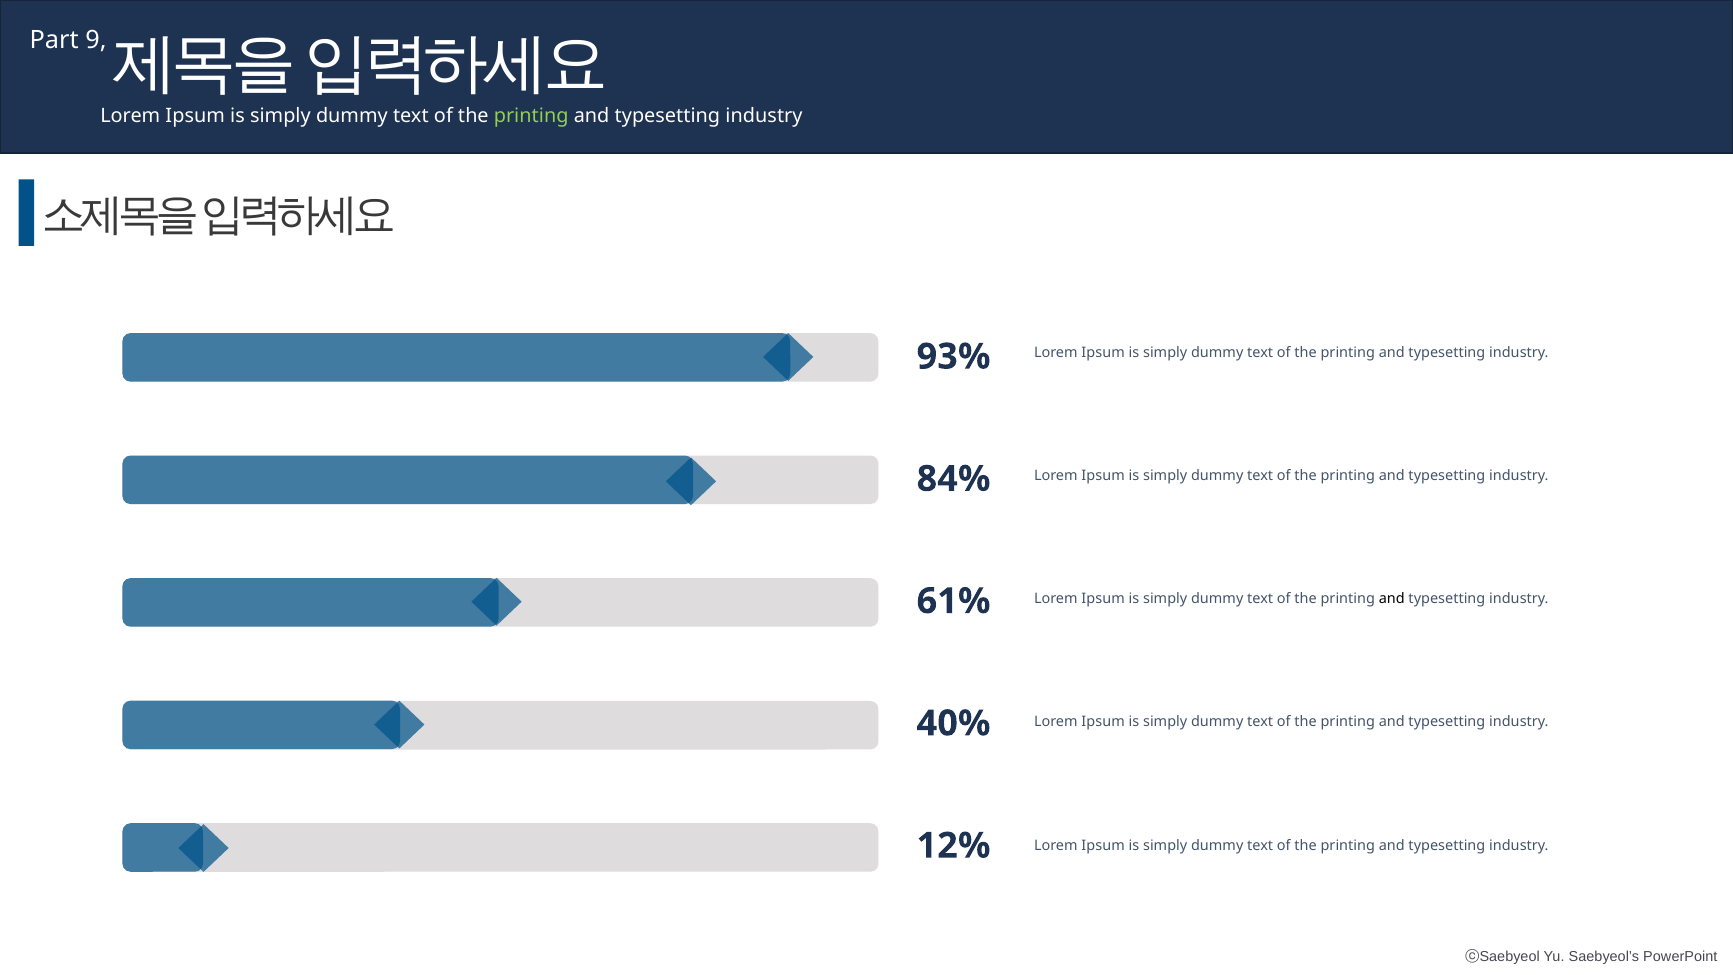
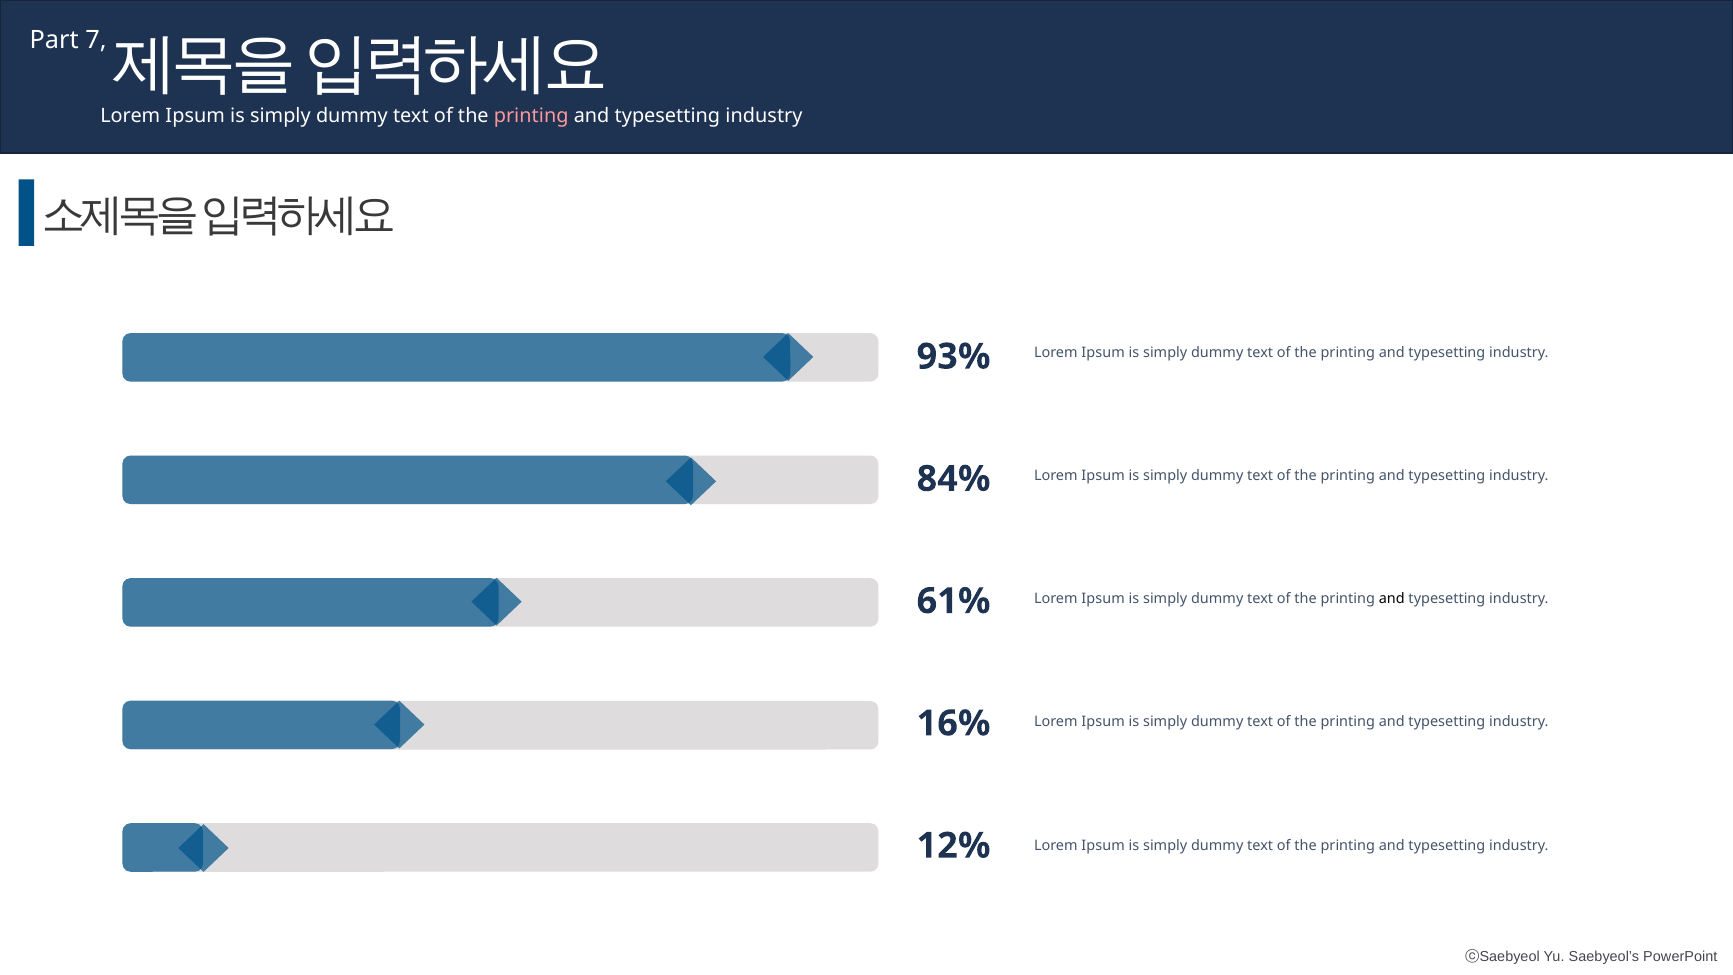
9: 9 -> 7 (96, 40)
printing colour: light green -> pink (531, 116)
40%: 40% -> 16% (954, 723)
